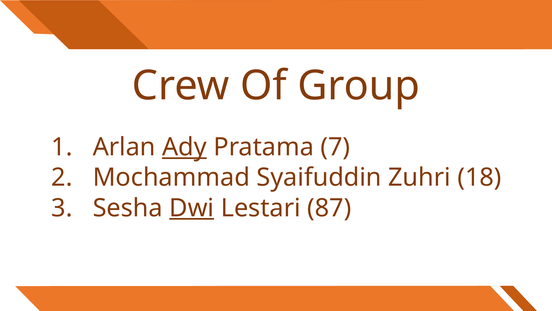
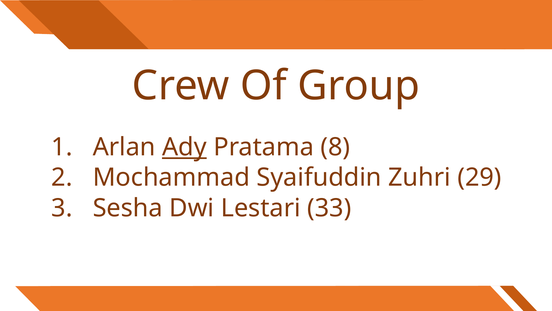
7: 7 -> 8 (335, 147)
18: 18 -> 29 (479, 177)
Dwi underline: present -> none (192, 208)
87: 87 -> 33 (329, 208)
